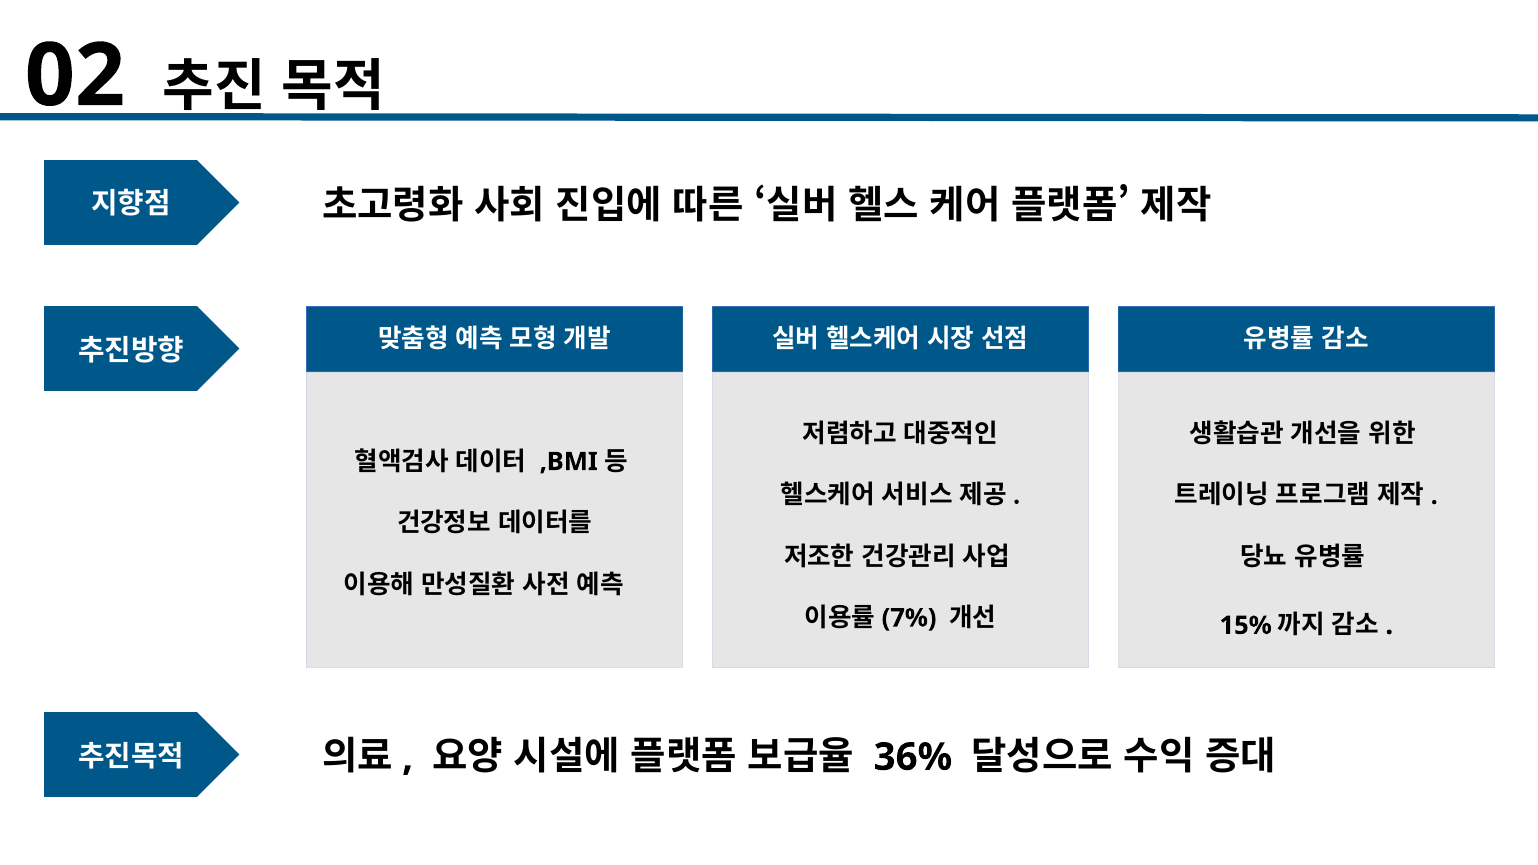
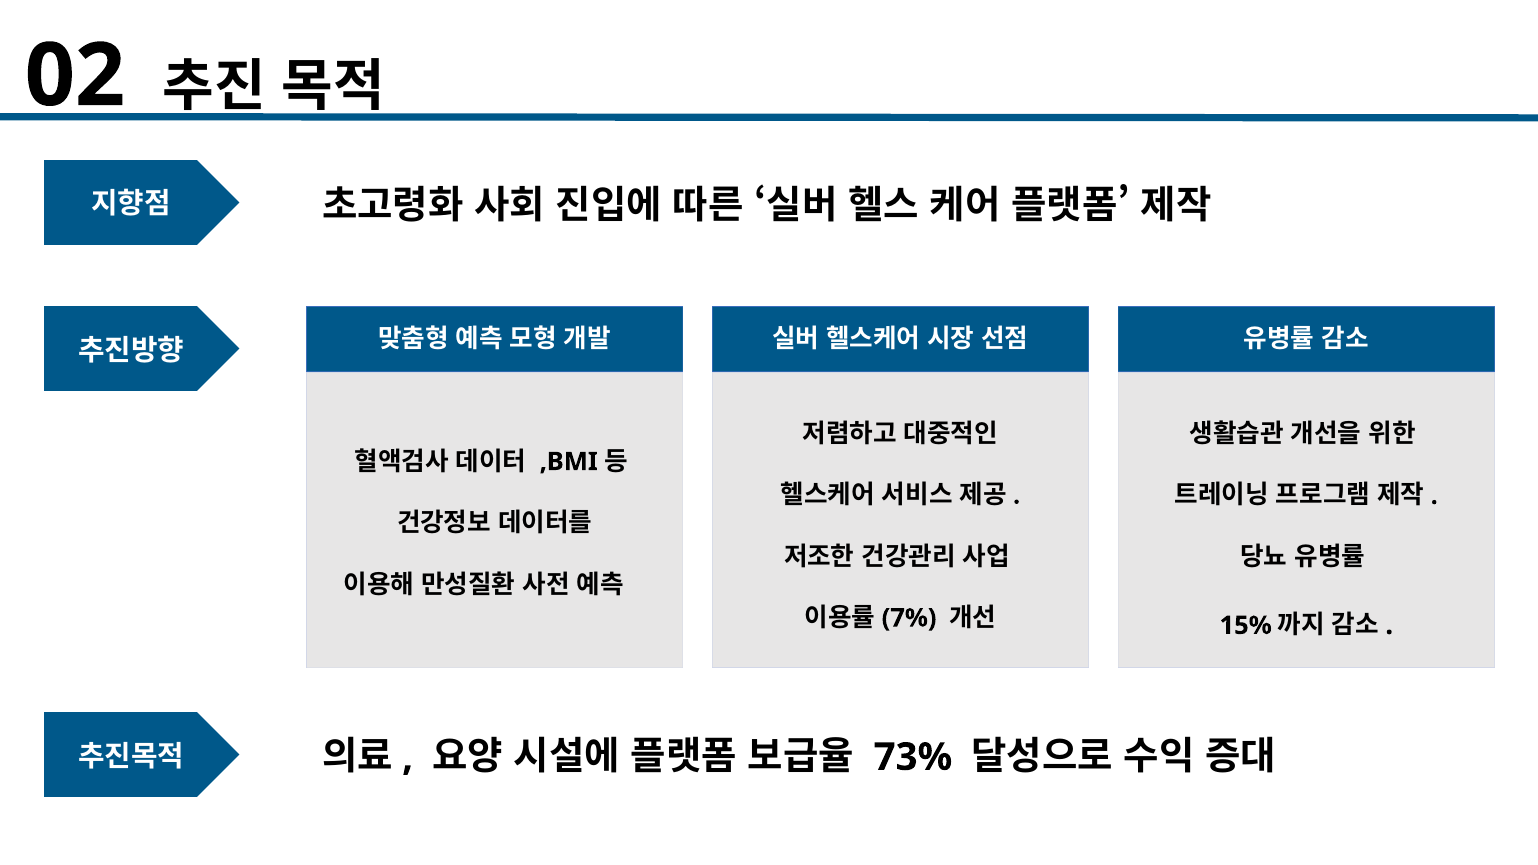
36%: 36% -> 73% (913, 757)
